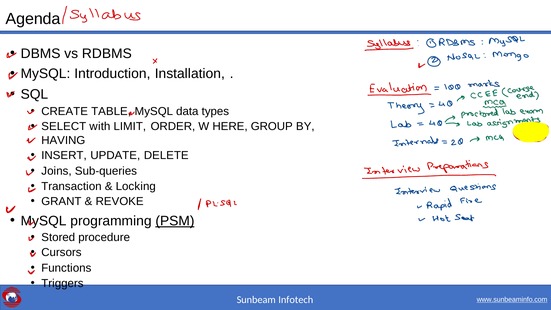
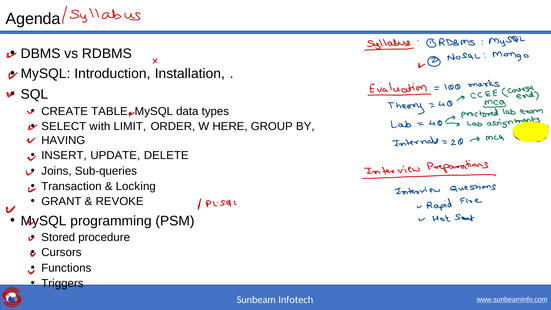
PSM underline: present -> none (175, 221)
